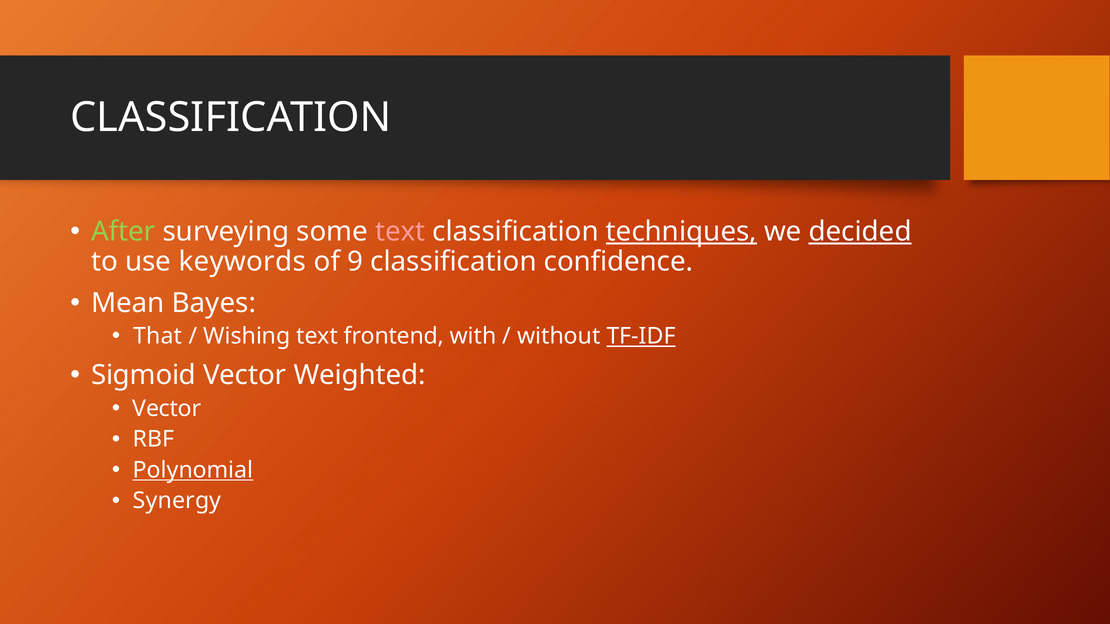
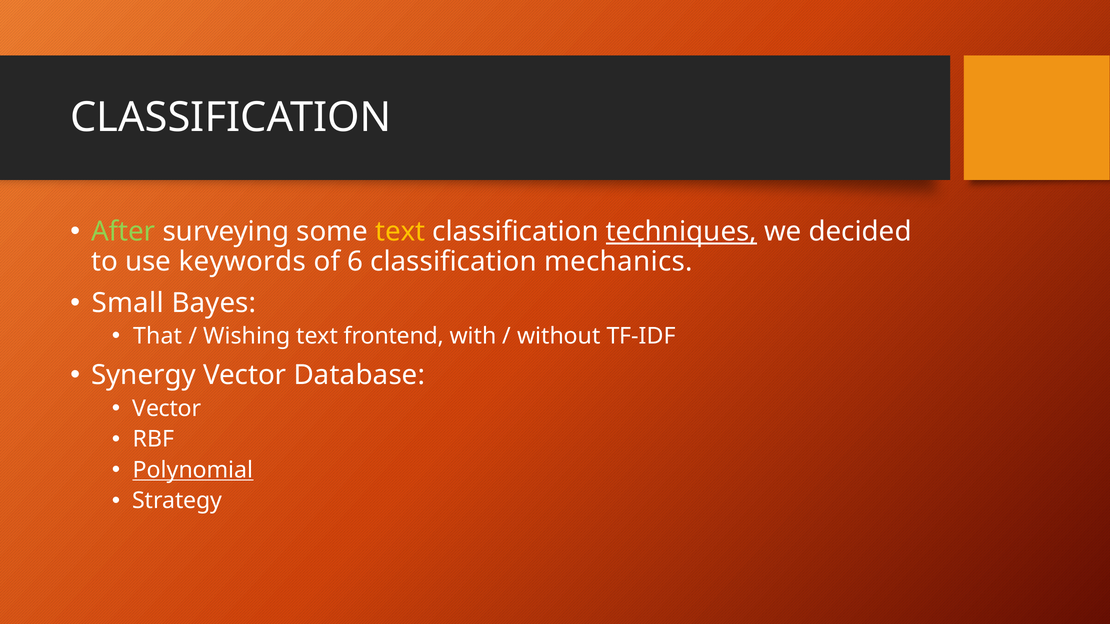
text colour: pink -> yellow (400, 232)
decided underline: present -> none (860, 232)
9: 9 -> 6 (355, 262)
confidence: confidence -> mechanics (618, 262)
Mean: Mean -> Small (128, 303)
TF-IDF underline: present -> none (641, 337)
Sigmoid: Sigmoid -> Synergy (143, 376)
Weighted: Weighted -> Database (359, 376)
Synergy: Synergy -> Strategy (177, 501)
